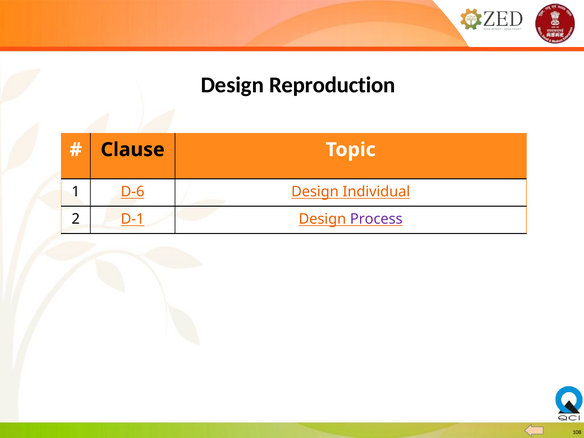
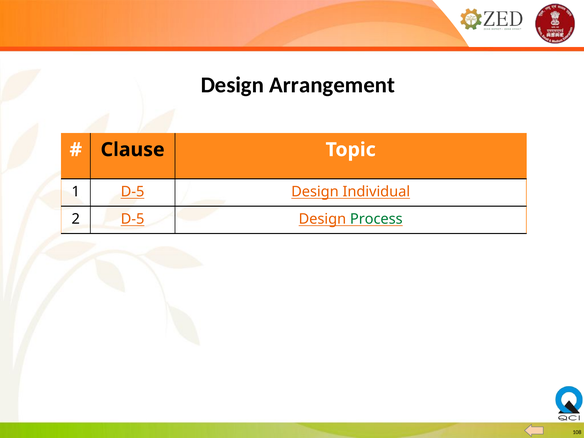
Reproduction: Reproduction -> Arrangement (332, 85)
1 D-6: D-6 -> D-5 (133, 192)
2 D-1: D-1 -> D-5 (133, 219)
Process colour: purple -> green (376, 219)
